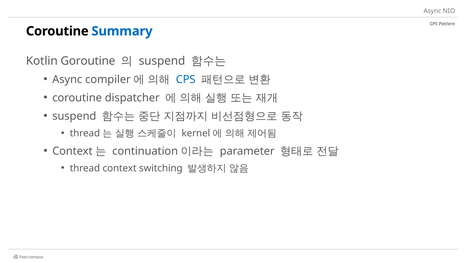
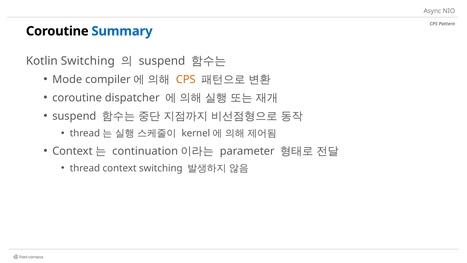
Kotlin Goroutine: Goroutine -> Switching (88, 61)
Async: Async -> Mode (67, 79)
CPS colour: blue -> orange (186, 79)
